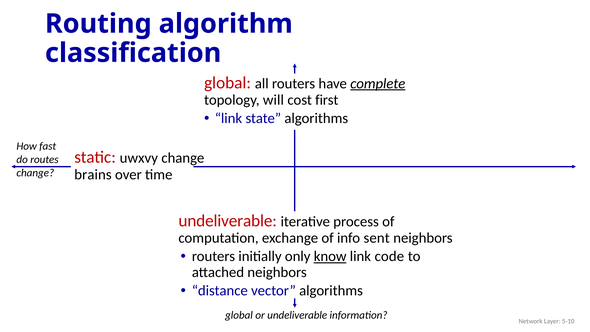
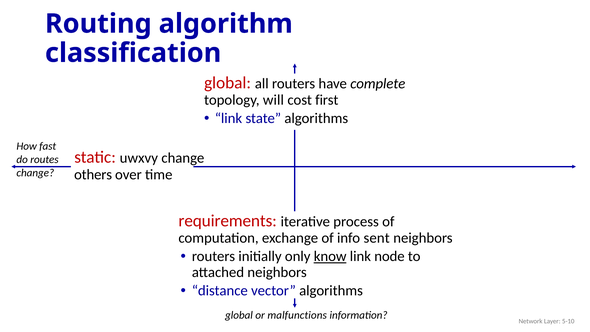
complete underline: present -> none (378, 84)
brains: brains -> others (93, 174)
undeliverable: undeliverable -> requirements (228, 221)
code: code -> node (389, 256)
or undeliverable: undeliverable -> malfunctions (297, 315)
